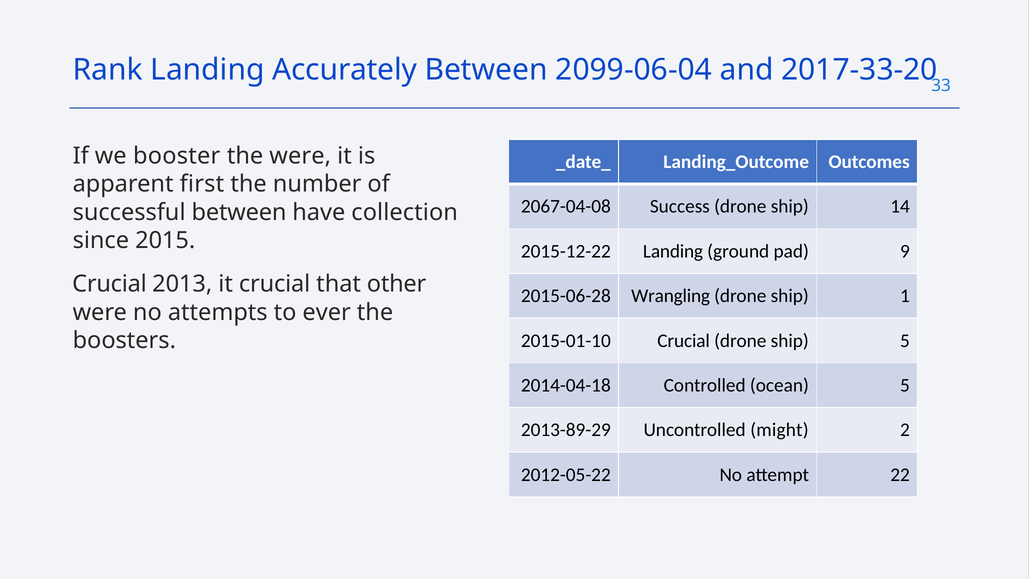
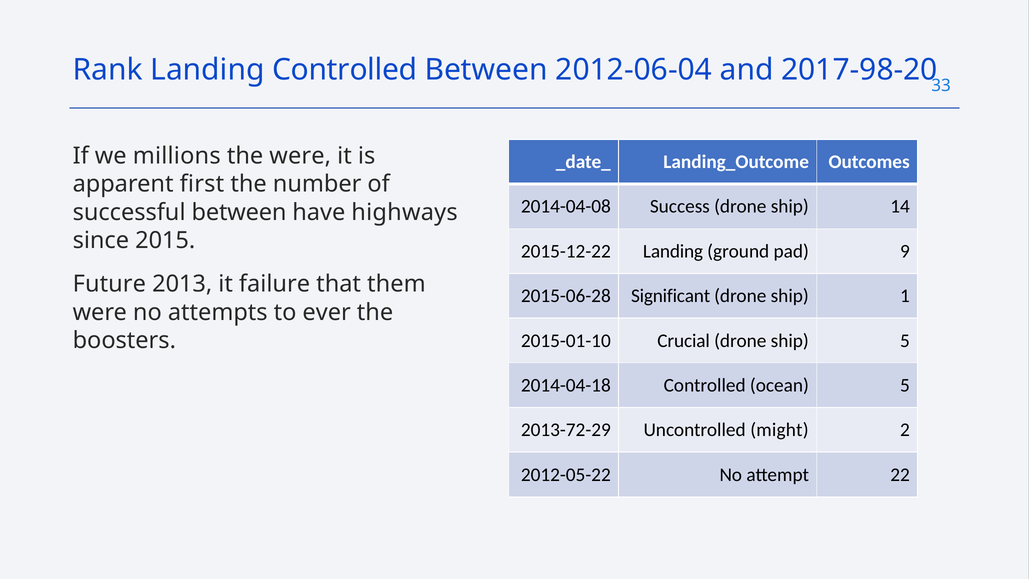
Landing Accurately: Accurately -> Controlled (345, 70)
2099-06-04: 2099-06-04 -> 2012-06-04 (634, 70)
2017-33-20: 2017-33-20 -> 2017-98-20 (859, 70)
booster: booster -> millions (177, 156)
2067-04-08: 2067-04-08 -> 2014-04-08 (566, 207)
collection: collection -> highways (405, 212)
Crucial: Crucial -> Future (109, 284)
it crucial: crucial -> failure (275, 284)
other: other -> them (396, 284)
Wrangling: Wrangling -> Significant (671, 296)
2013-89-29: 2013-89-29 -> 2013-72-29 (566, 430)
